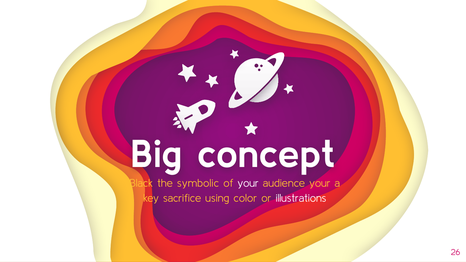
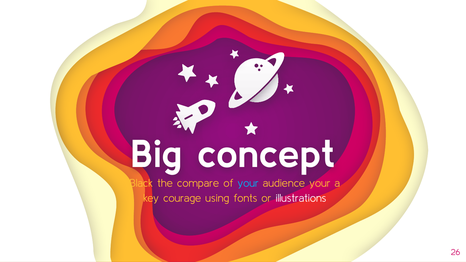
symbolic: symbolic -> compare (198, 183)
your colour: white -> light blue (248, 183)
sacrifice: sacrifice -> courage (182, 198)
color: color -> fonts (245, 198)
